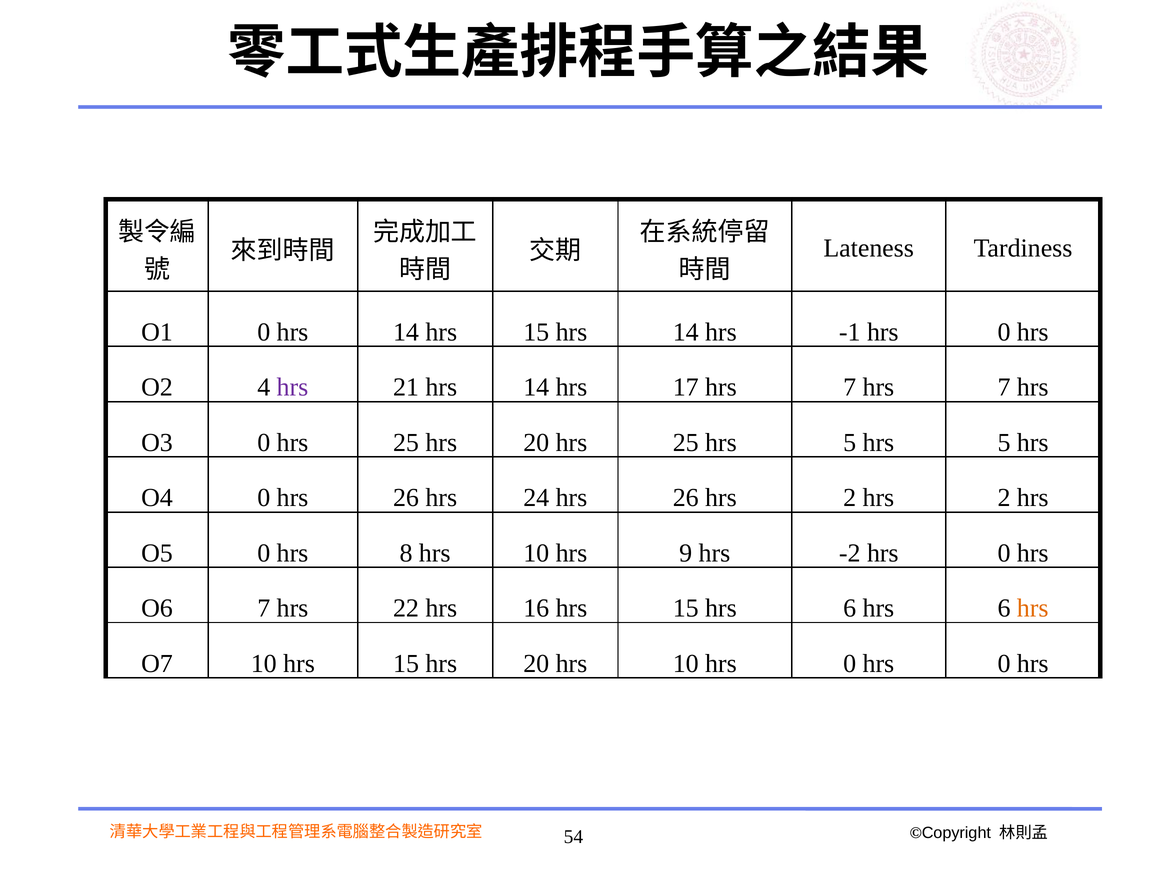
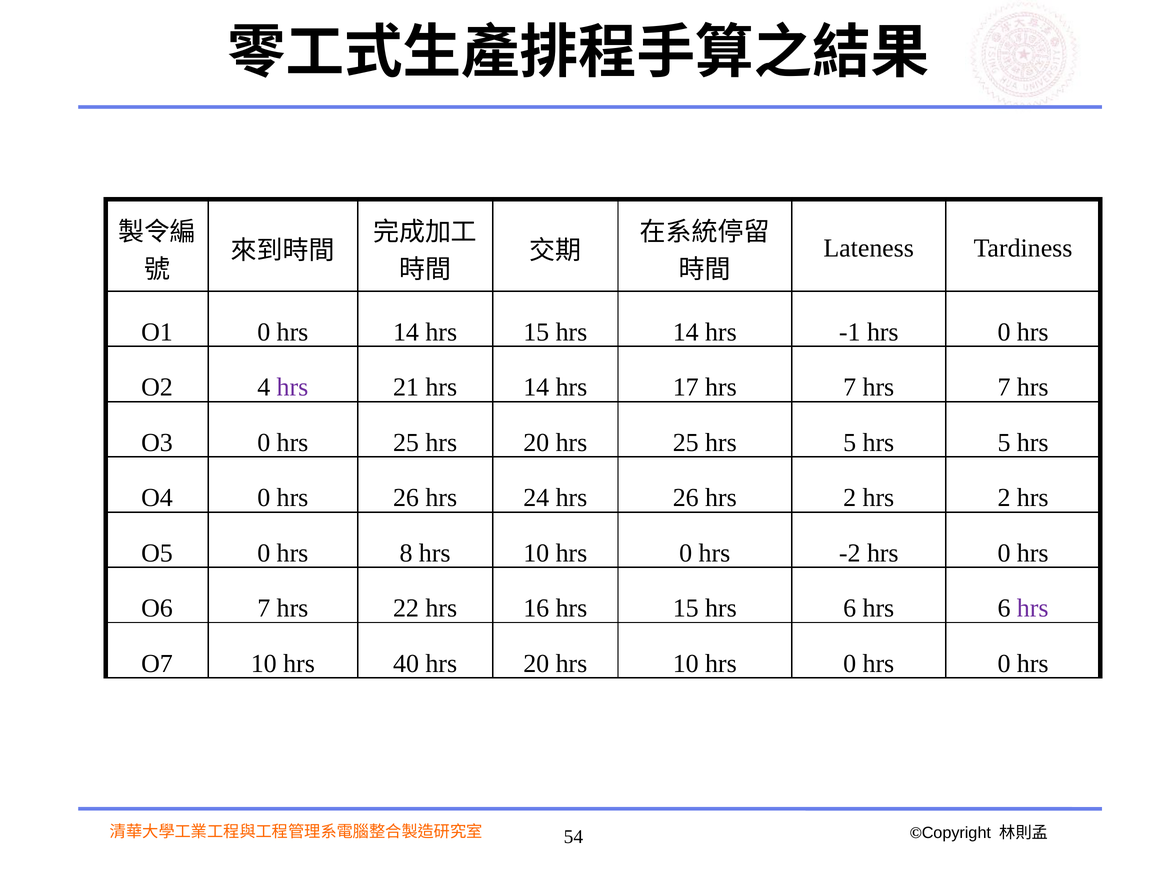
9: 9 -> 0 (686, 553)
hrs colour: orange -> purple (1033, 609)
10 hrs 15: 15 -> 40 (406, 664)
